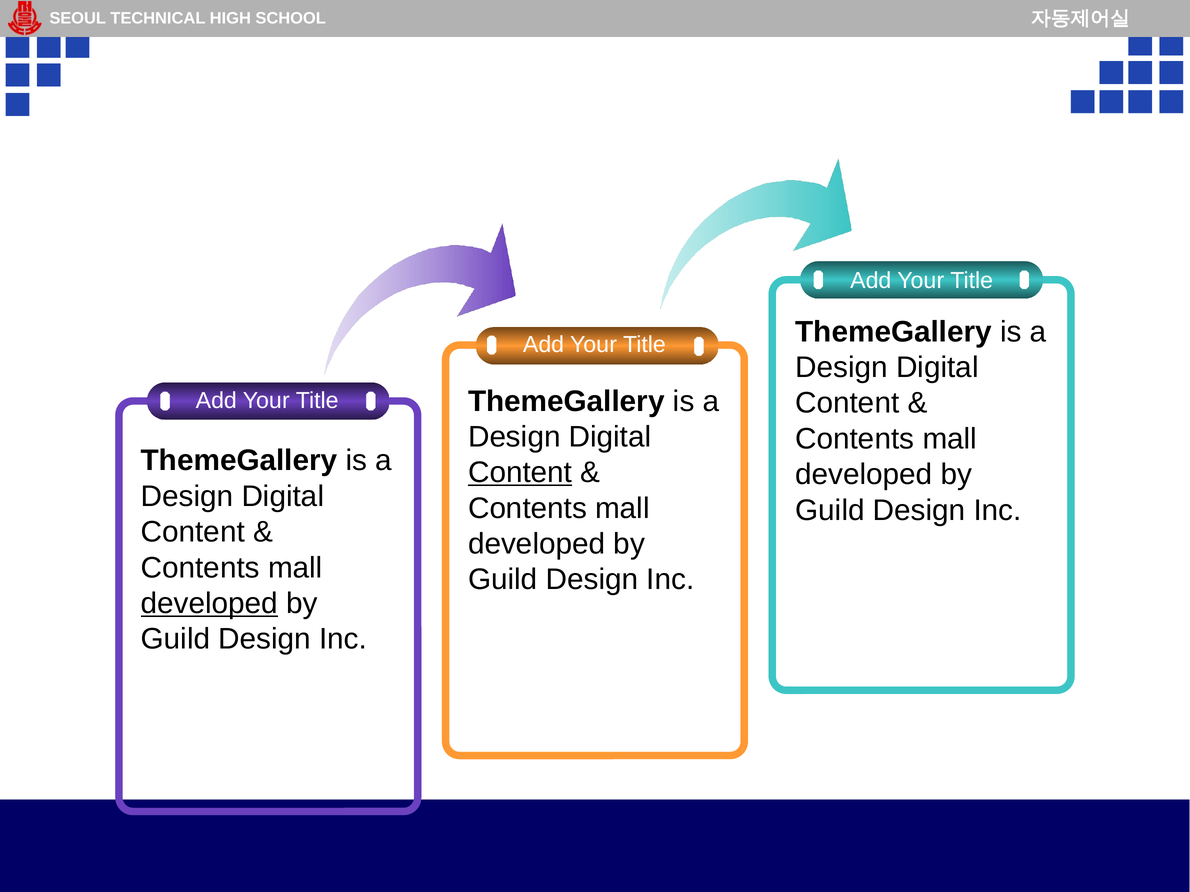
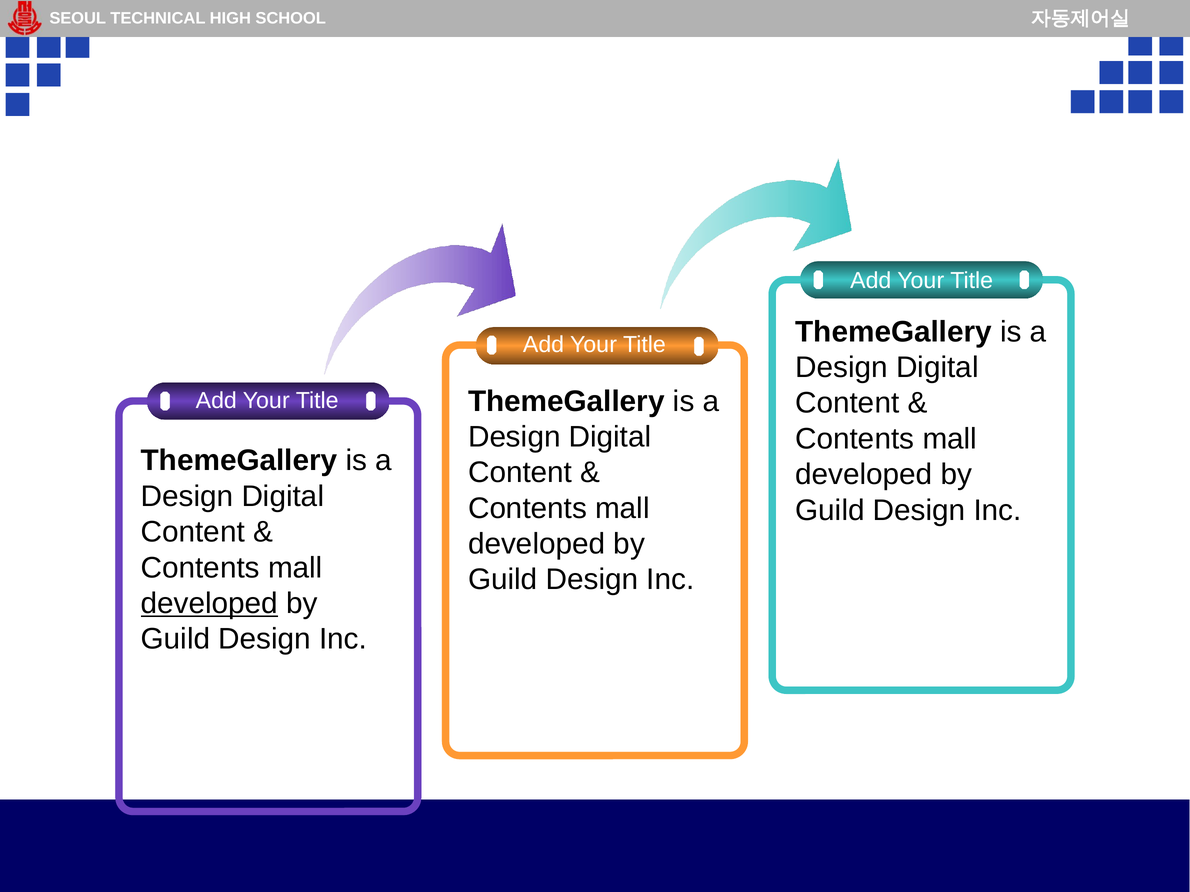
Content underline: present -> none (520, 473)
